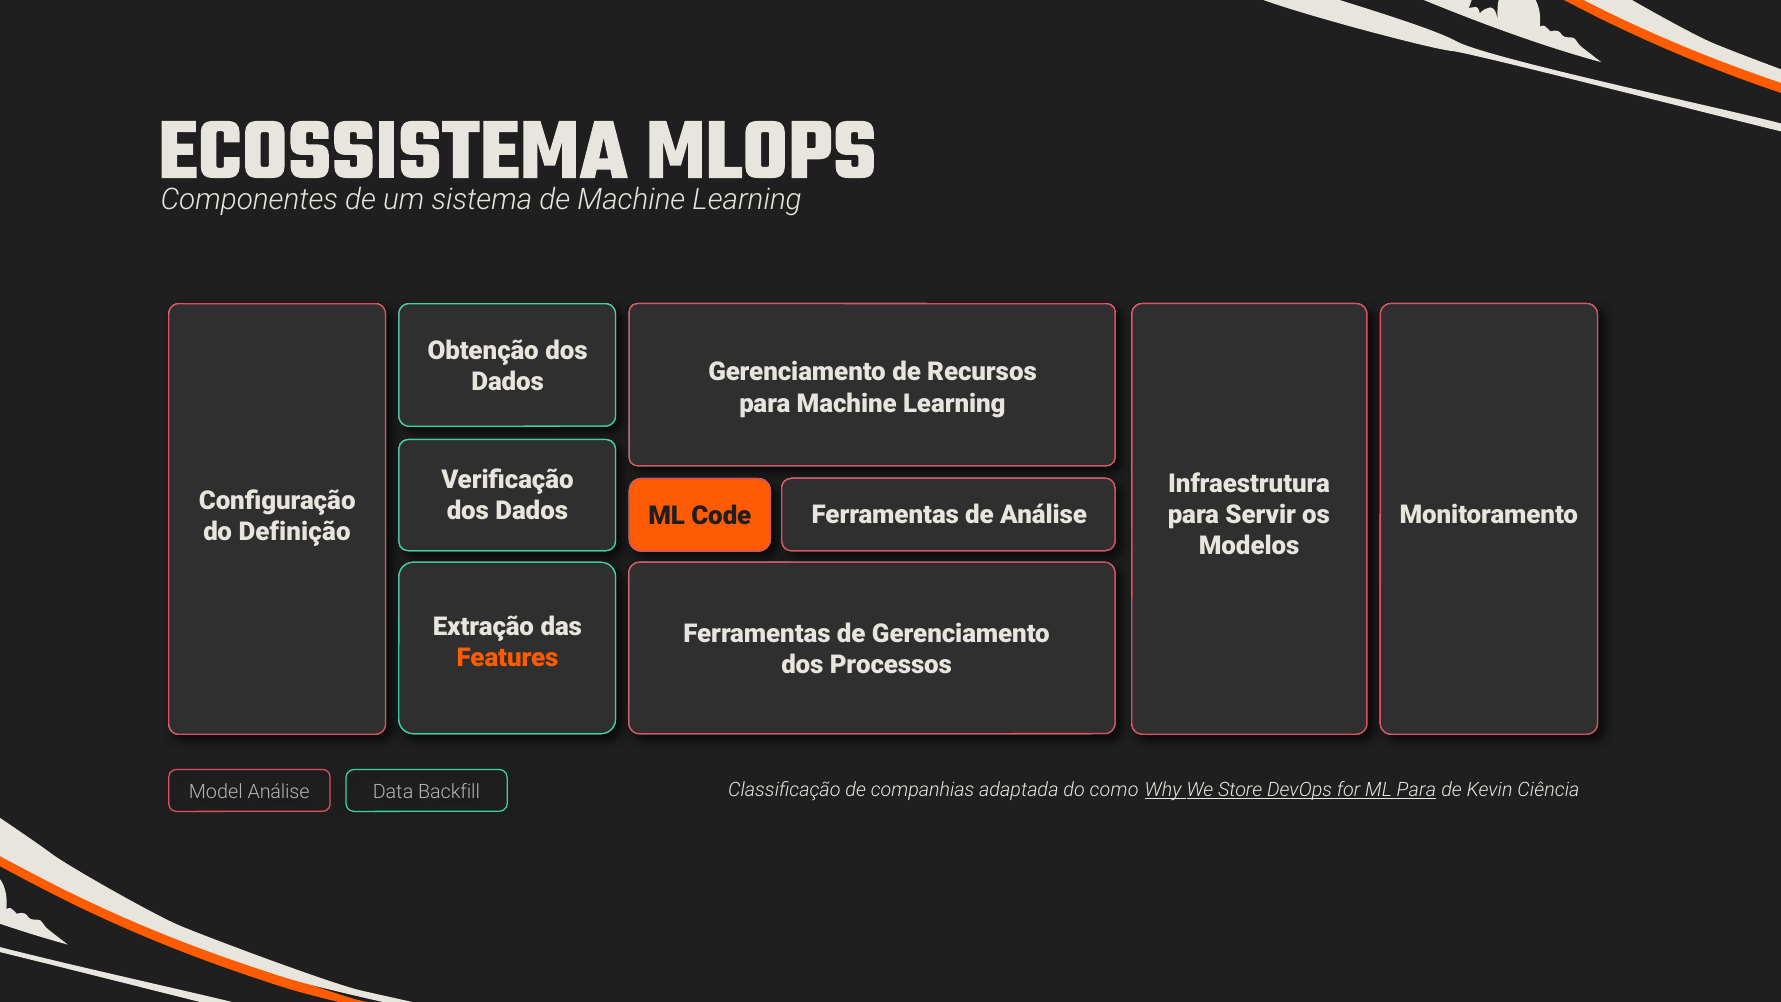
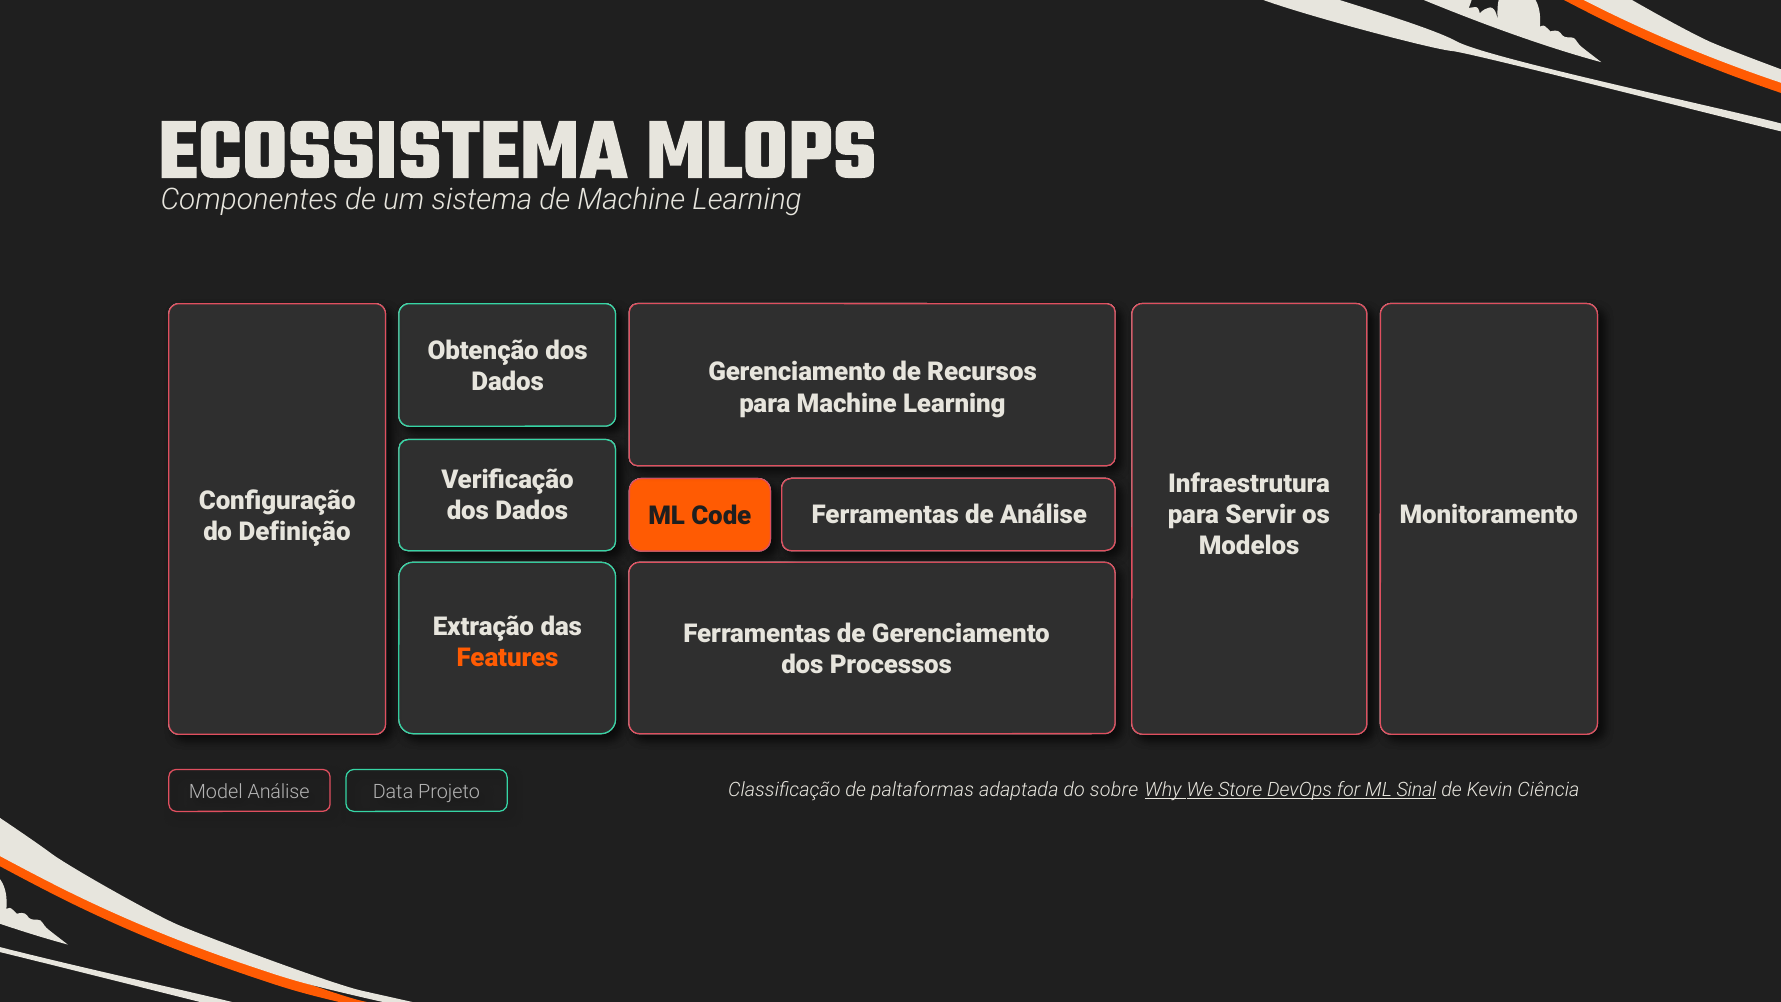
Backfill: Backfill -> Projeto (449, 792)
companhias: companhias -> paltaformas (922, 789)
como: como -> sobre (1114, 789)
ML Para: Para -> Sinal (1417, 789)
